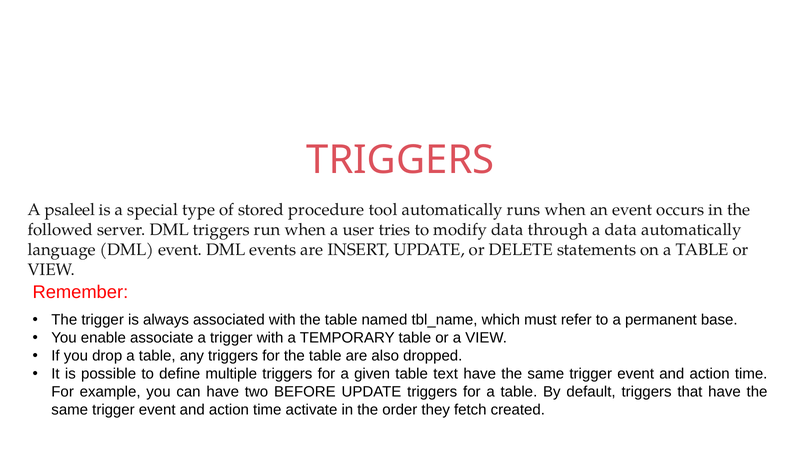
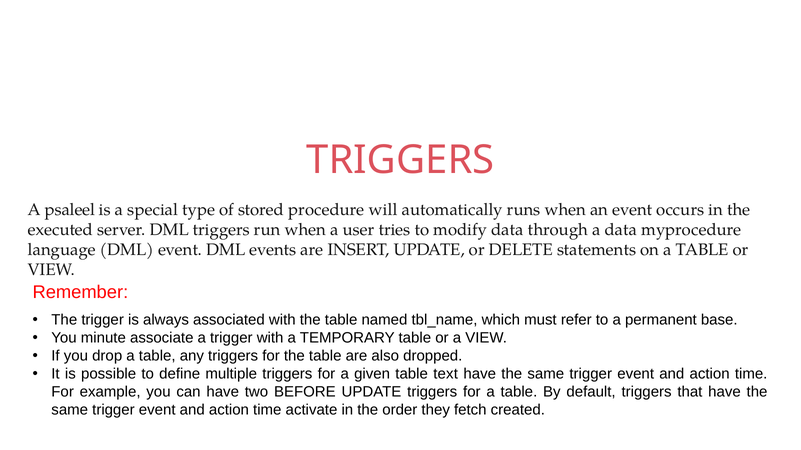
tool: tool -> will (383, 210)
followed: followed -> executed (60, 230)
data automatically: automatically -> myprocedure (691, 230)
enable: enable -> minute (103, 338)
